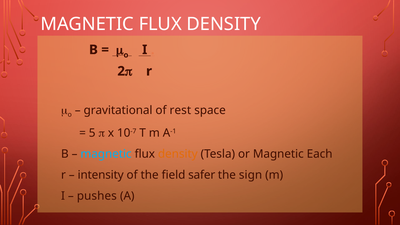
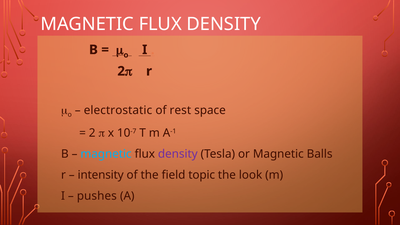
gravitational: gravitational -> electrostatic (118, 110)
5: 5 -> 2 (92, 133)
density colour: orange -> purple (178, 154)
Each: Each -> Balls (320, 154)
safer: safer -> topic (202, 175)
sign: sign -> look (251, 175)
